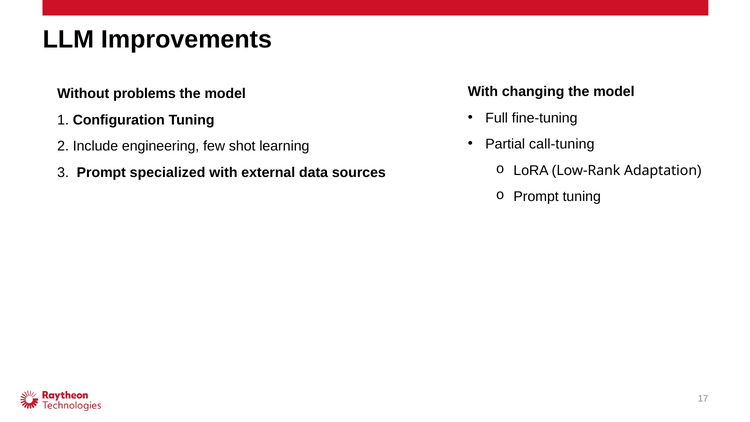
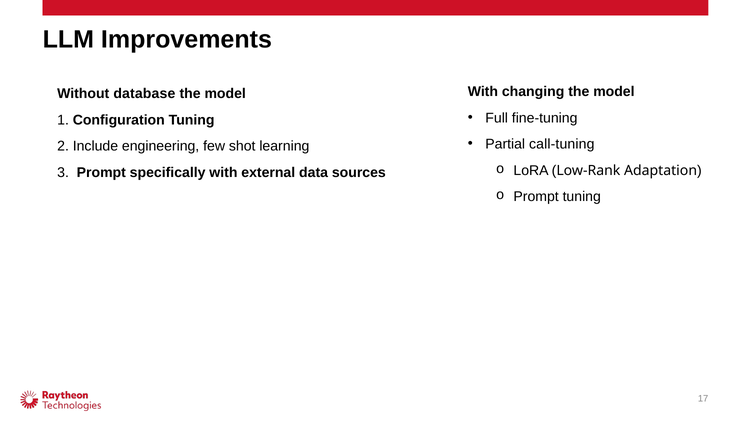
problems: problems -> database (144, 94)
specialized: specialized -> specifically (168, 173)
